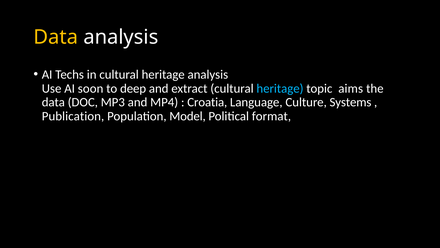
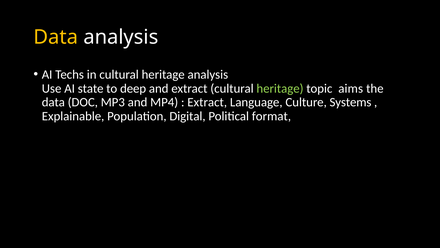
soon: soon -> state (91, 88)
heritage colour: light blue -> light green (280, 88)
Croatia: Croatia -> Extract (207, 102)
Publication: Publication -> Explainable (73, 116)
Model: Model -> Digital (188, 116)
